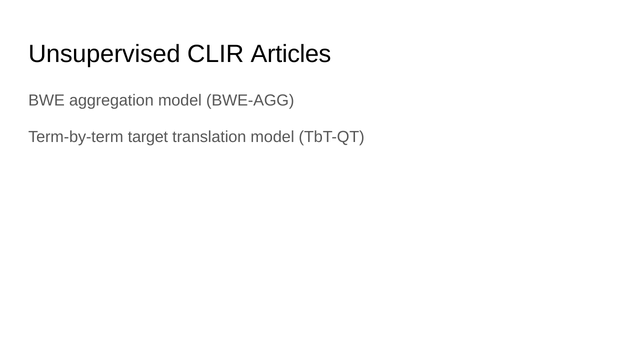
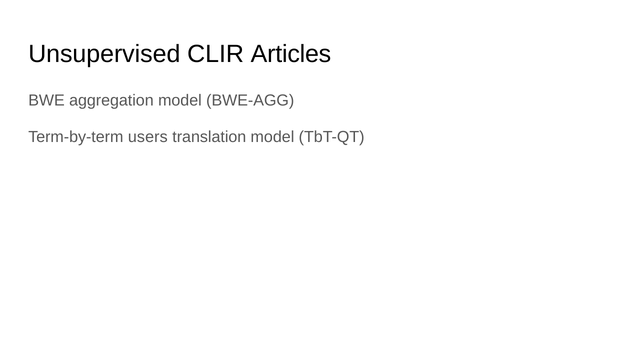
target: target -> users (148, 137)
